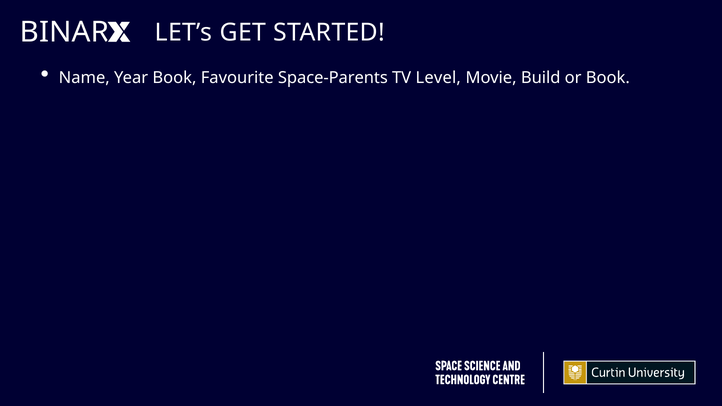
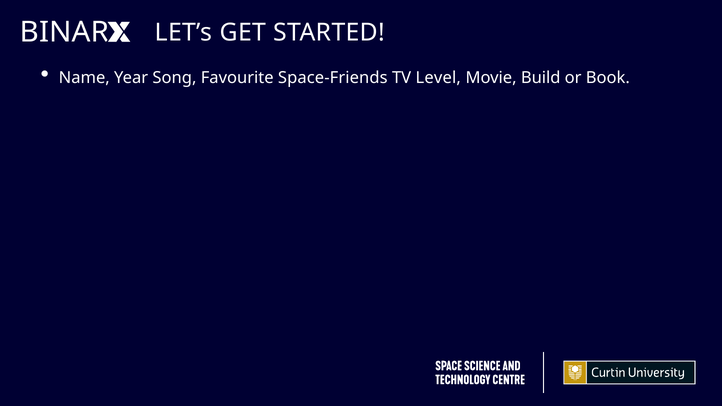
Year Book: Book -> Song (174, 78)
Space-Parents: Space-Parents -> Space-Friends (333, 78)
